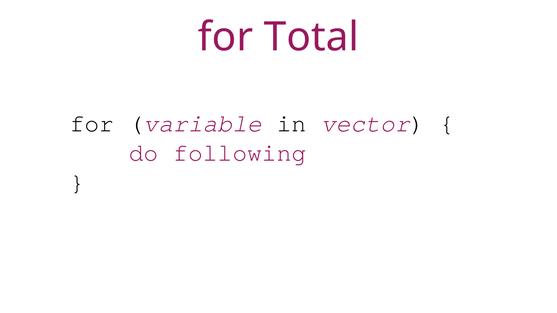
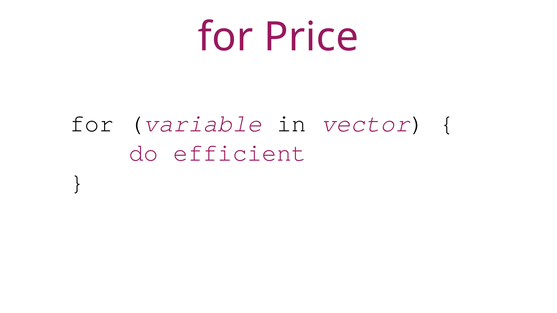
Total: Total -> Price (311, 37)
following: following -> efficient (240, 153)
